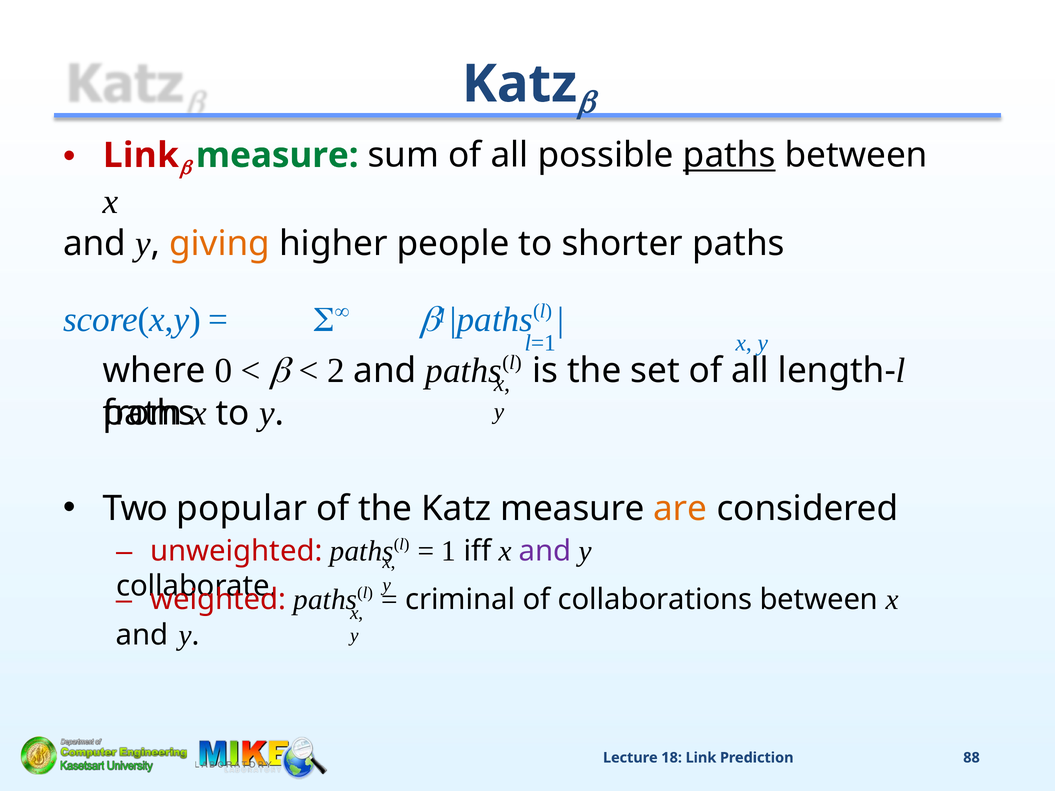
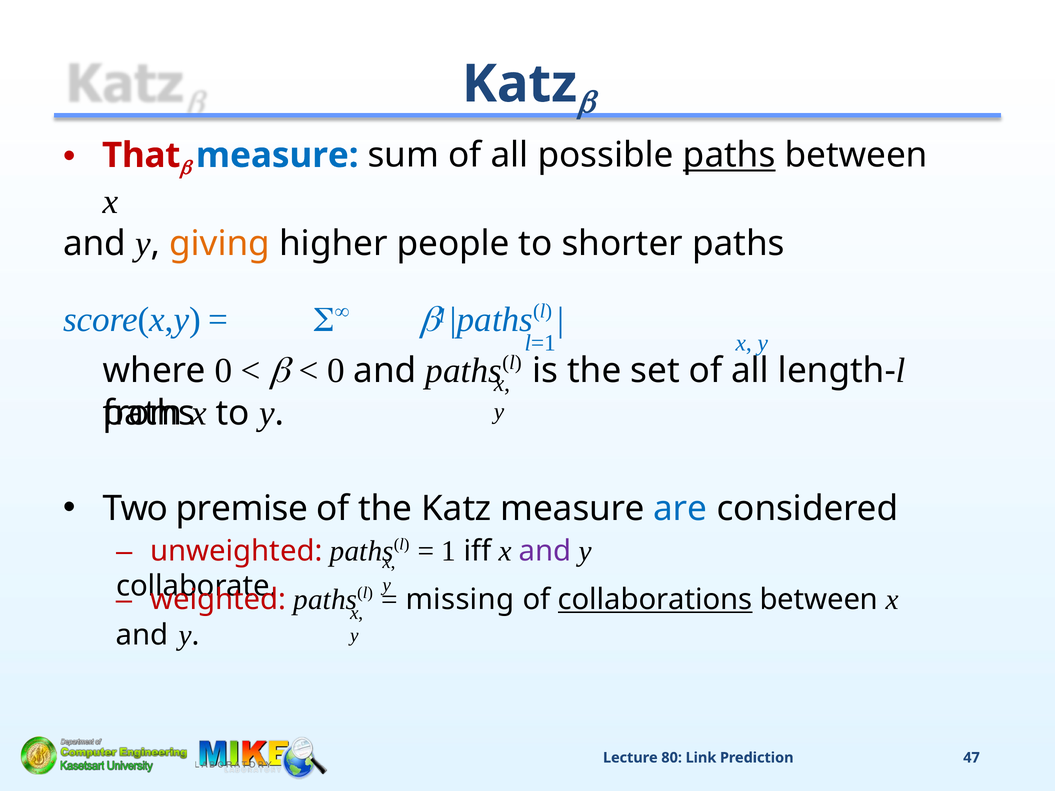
Link: Link -> That (141, 155)
measure colour: green -> blue (277, 155)
2: 2 -> 0 (336, 371)
popular: popular -> premise (242, 509)
are colour: orange -> blue (680, 509)
criminal: criminal -> missing (460, 600)
collaborations underline: none -> present (655, 600)
18: 18 -> 80 (672, 758)
88: 88 -> 47 (972, 758)
